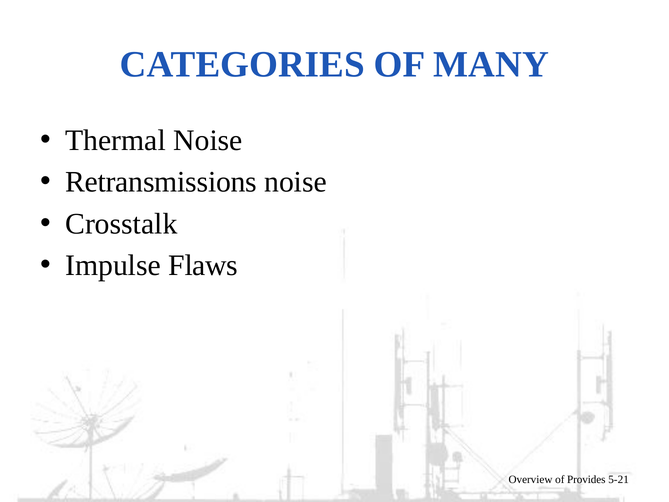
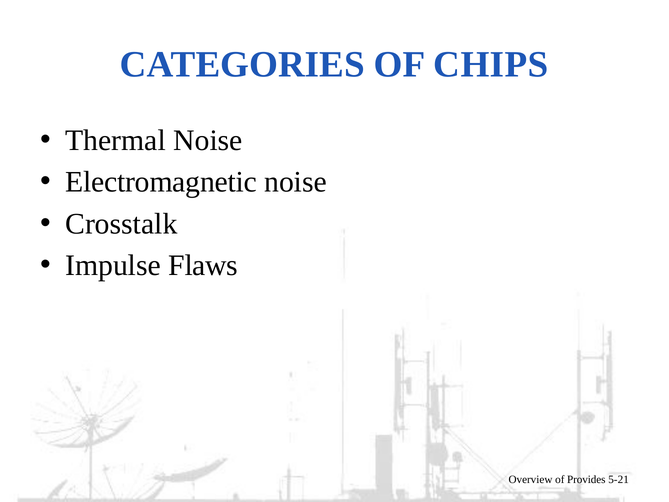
MANY: MANY -> CHIPS (491, 64)
Retransmissions: Retransmissions -> Electromagnetic (161, 182)
